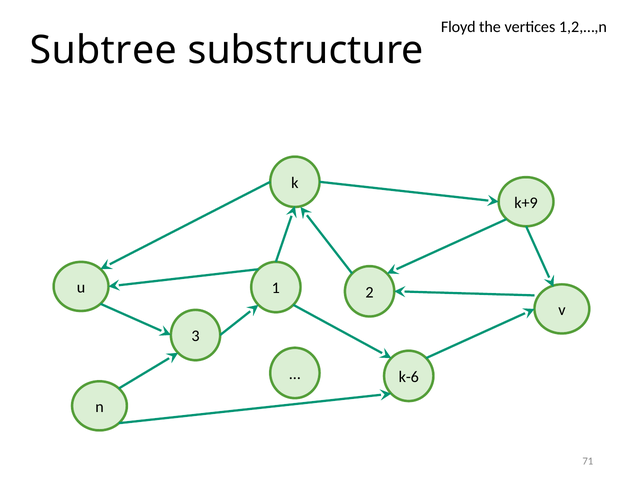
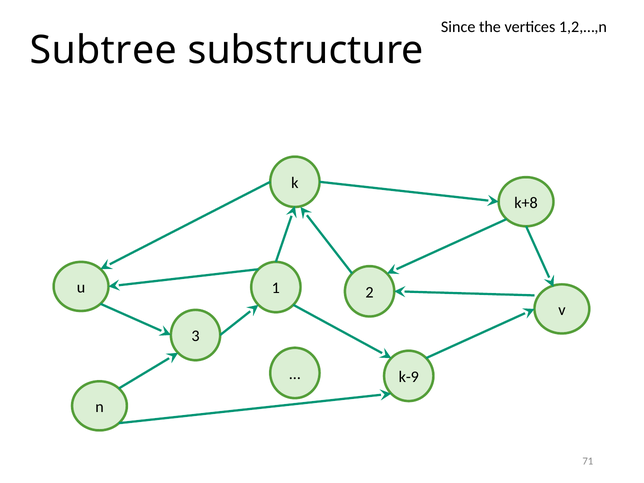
Floyd: Floyd -> Since (458, 27)
k+9: k+9 -> k+8 (526, 203)
k-6: k-6 -> k-9 (409, 377)
